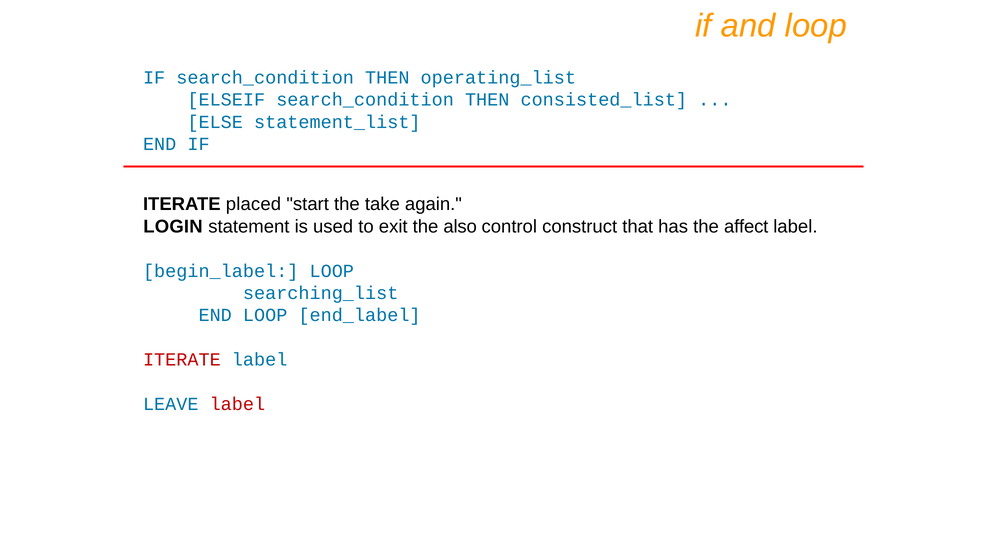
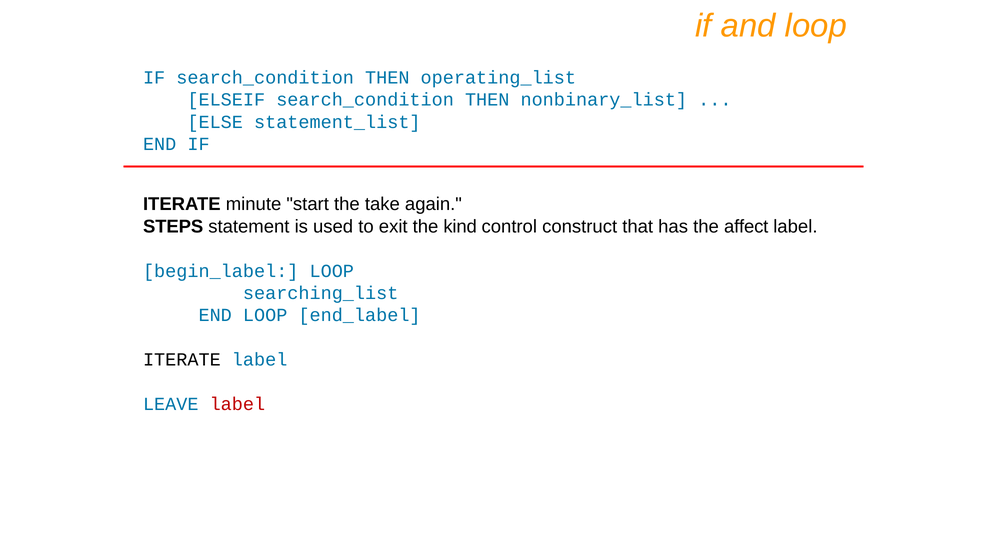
consisted_list: consisted_list -> nonbinary_list (604, 100)
placed: placed -> minute (254, 204)
LOGIN: LOGIN -> STEPS (173, 226)
also: also -> kind (460, 226)
ITERATE colour: red -> black (182, 360)
